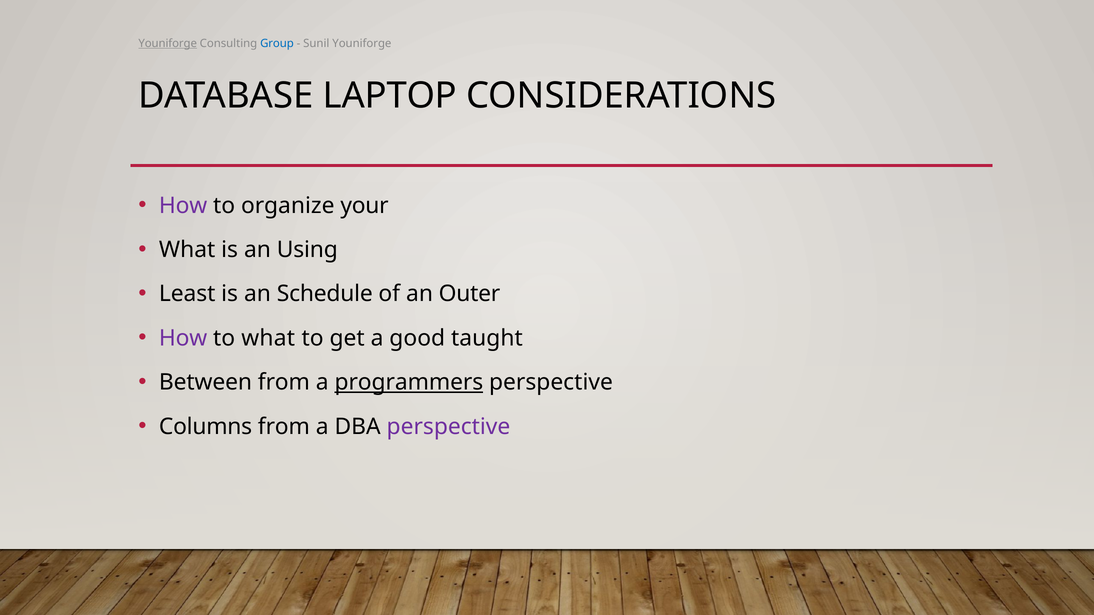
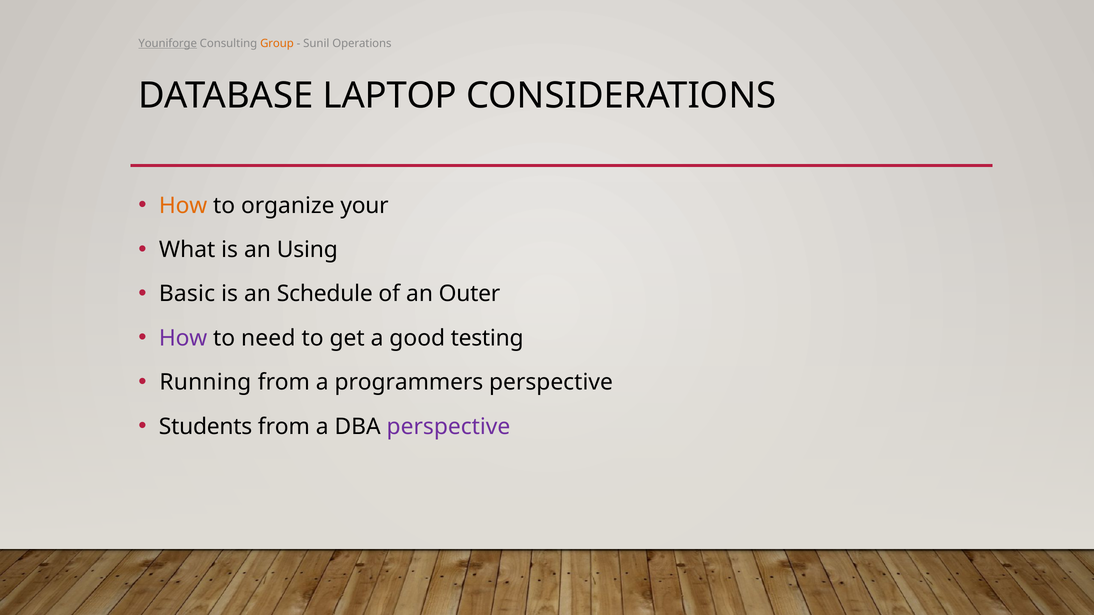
Group colour: blue -> orange (277, 43)
Sunil Youniforge: Youniforge -> Operations (362, 43)
How colour: purple -> orange (183, 206)
Least: Least -> Basic (187, 294)
to what: what -> need (268, 338)
taught: taught -> testing (487, 338)
Between: Between -> Running (205, 383)
programmers underline: present -> none (409, 383)
Columns: Columns -> Students (206, 427)
